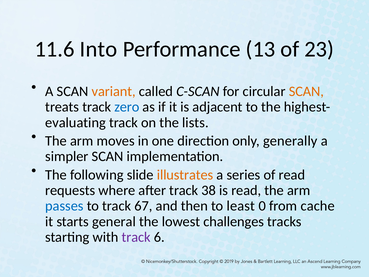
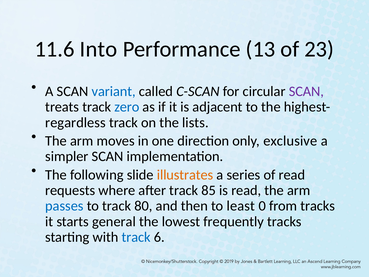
variant colour: orange -> blue (114, 91)
SCAN colour: orange -> purple (306, 91)
evaluating: evaluating -> regardless (75, 122)
generally: generally -> exclusive (290, 141)
38: 38 -> 85 (209, 190)
67: 67 -> 80 (143, 206)
from cache: cache -> tracks (318, 206)
challenges: challenges -> frequently (234, 221)
track colour: purple -> blue (136, 237)
